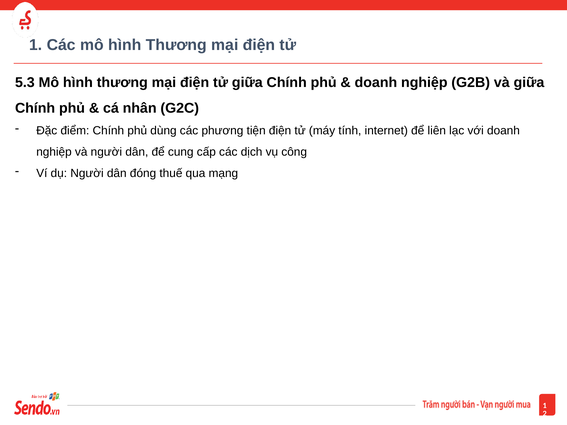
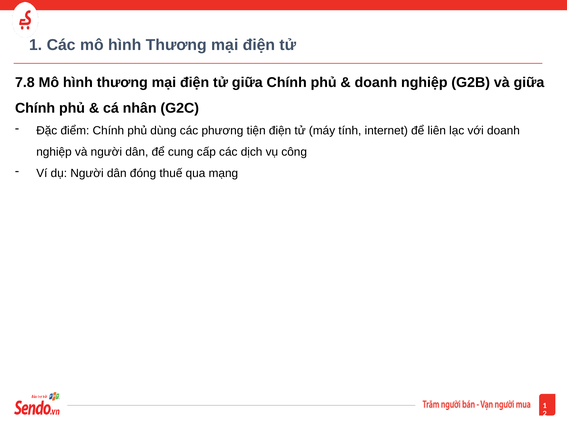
5.3: 5.3 -> 7.8 (25, 83)
